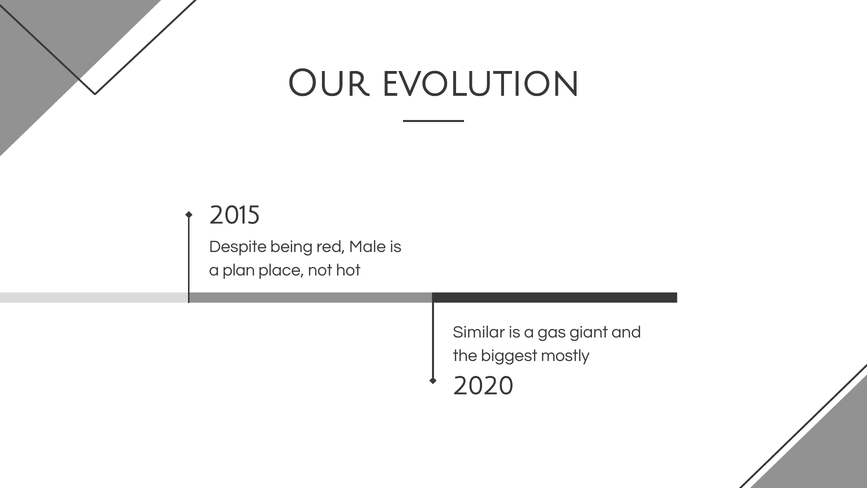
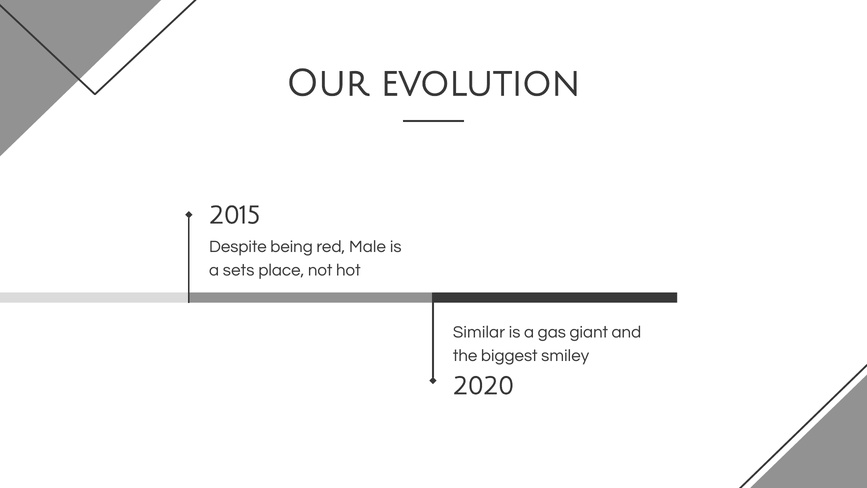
plan: plan -> sets (239, 270)
mostly: mostly -> smiley (565, 355)
